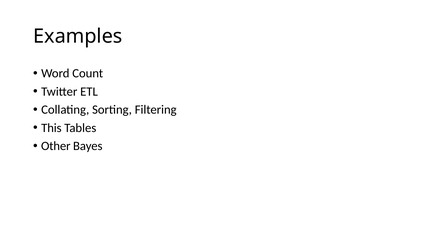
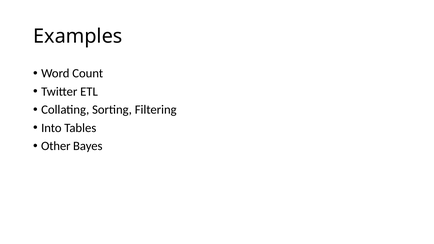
This: This -> Into (51, 128)
